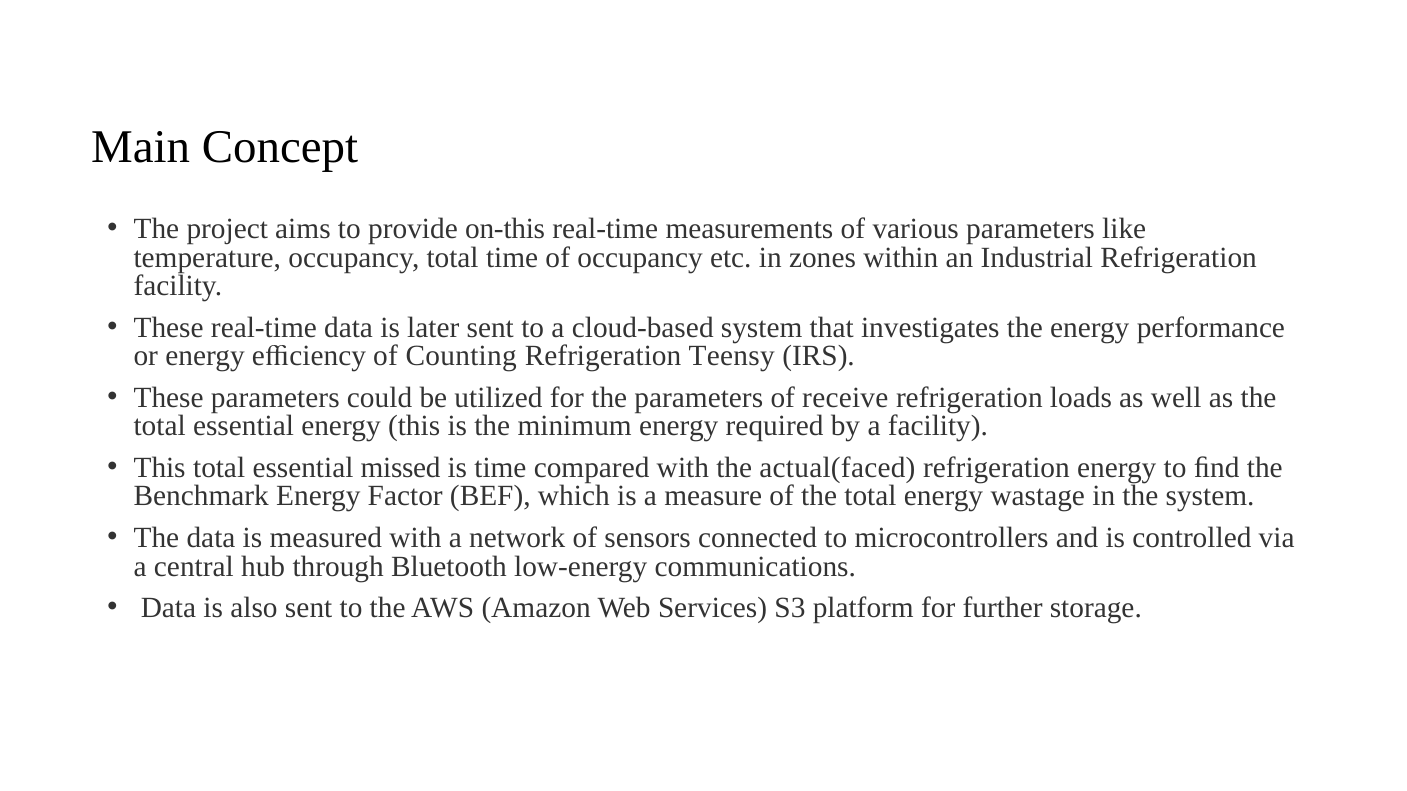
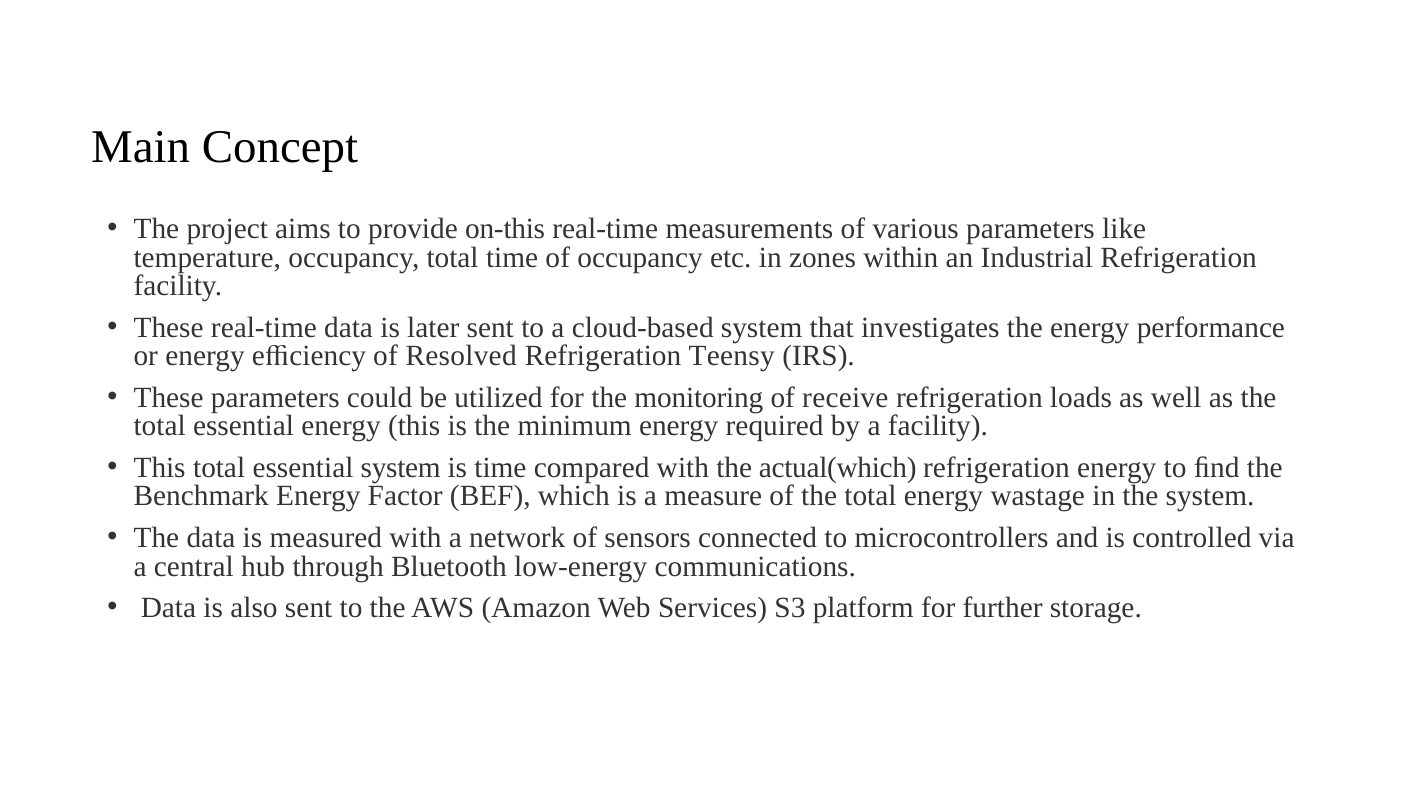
Counting: Counting -> Resolved (461, 356)
the parameters: parameters -> monitoring (699, 398)
essential missed: missed -> system (401, 468)
actual(faced: actual(faced -> actual(which (838, 468)
